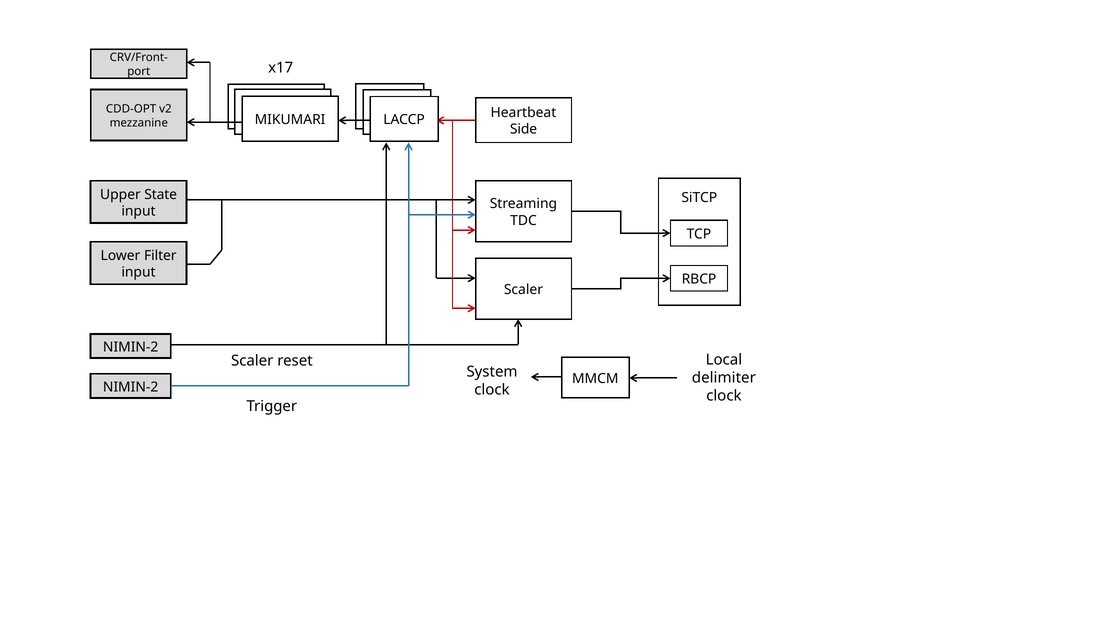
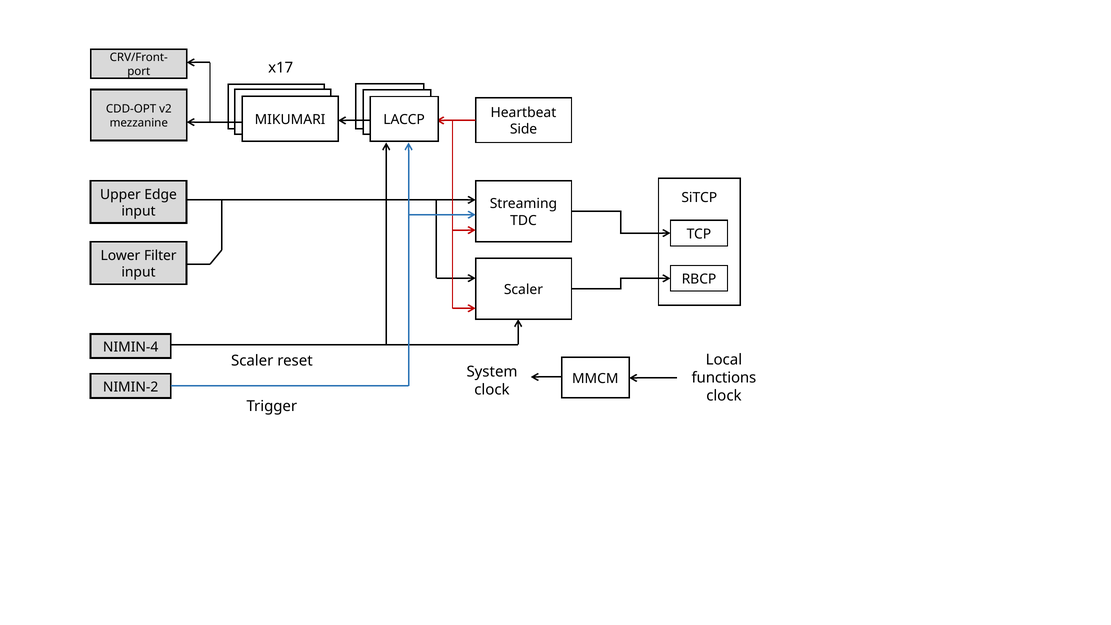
State: State -> Edge (161, 194)
NIMIN-2: NIMIN-2 -> NIMIN-4 (131, 347)
delimiter: delimiter -> functions (724, 378)
